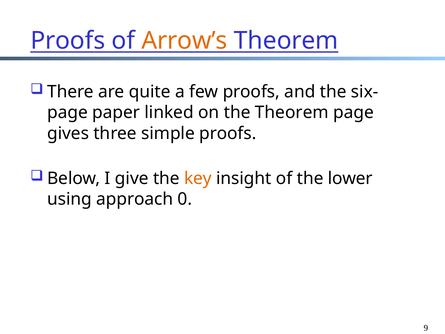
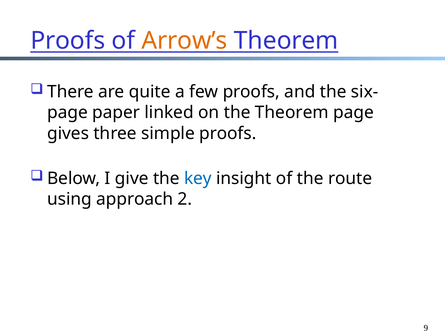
key colour: orange -> blue (198, 178)
lower: lower -> route (350, 178)
0: 0 -> 2 (185, 199)
